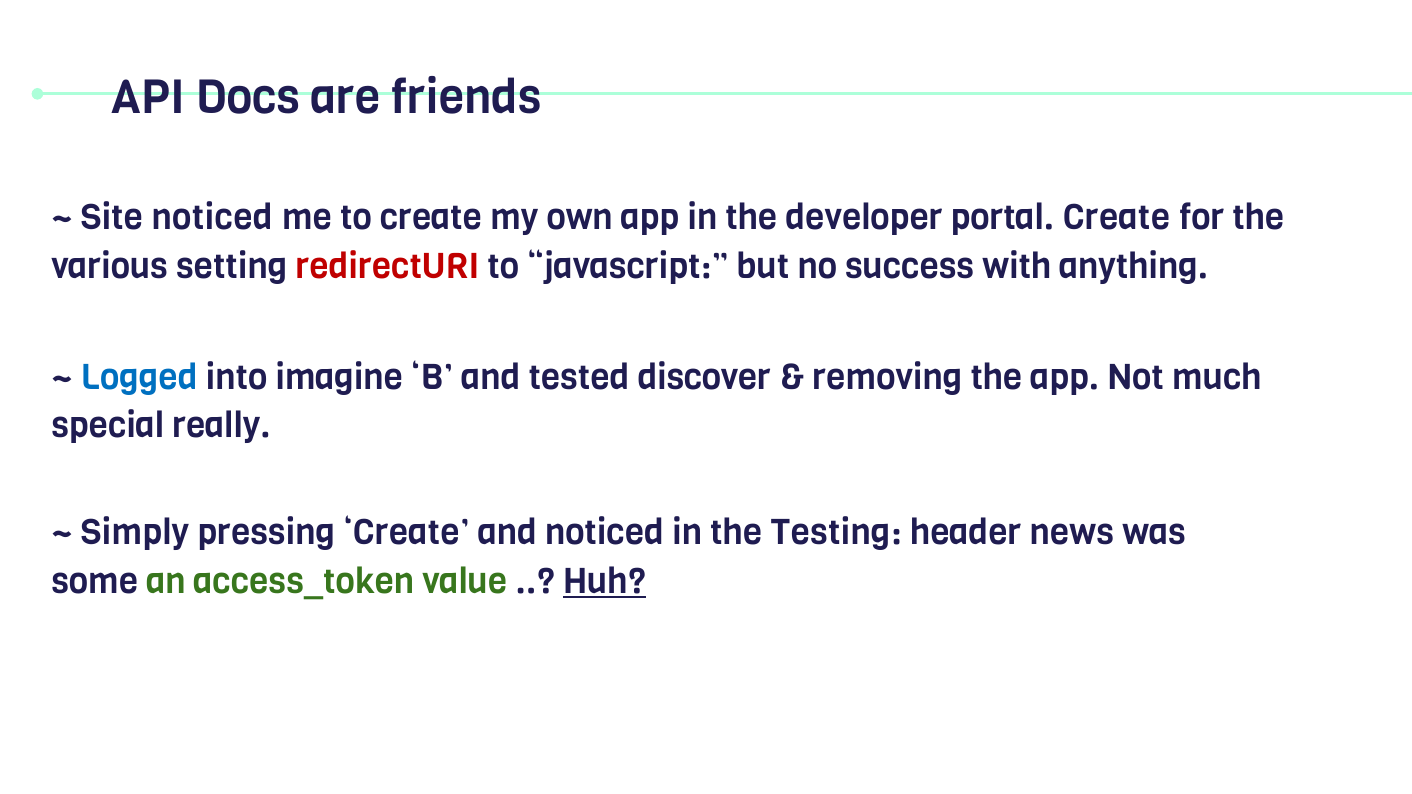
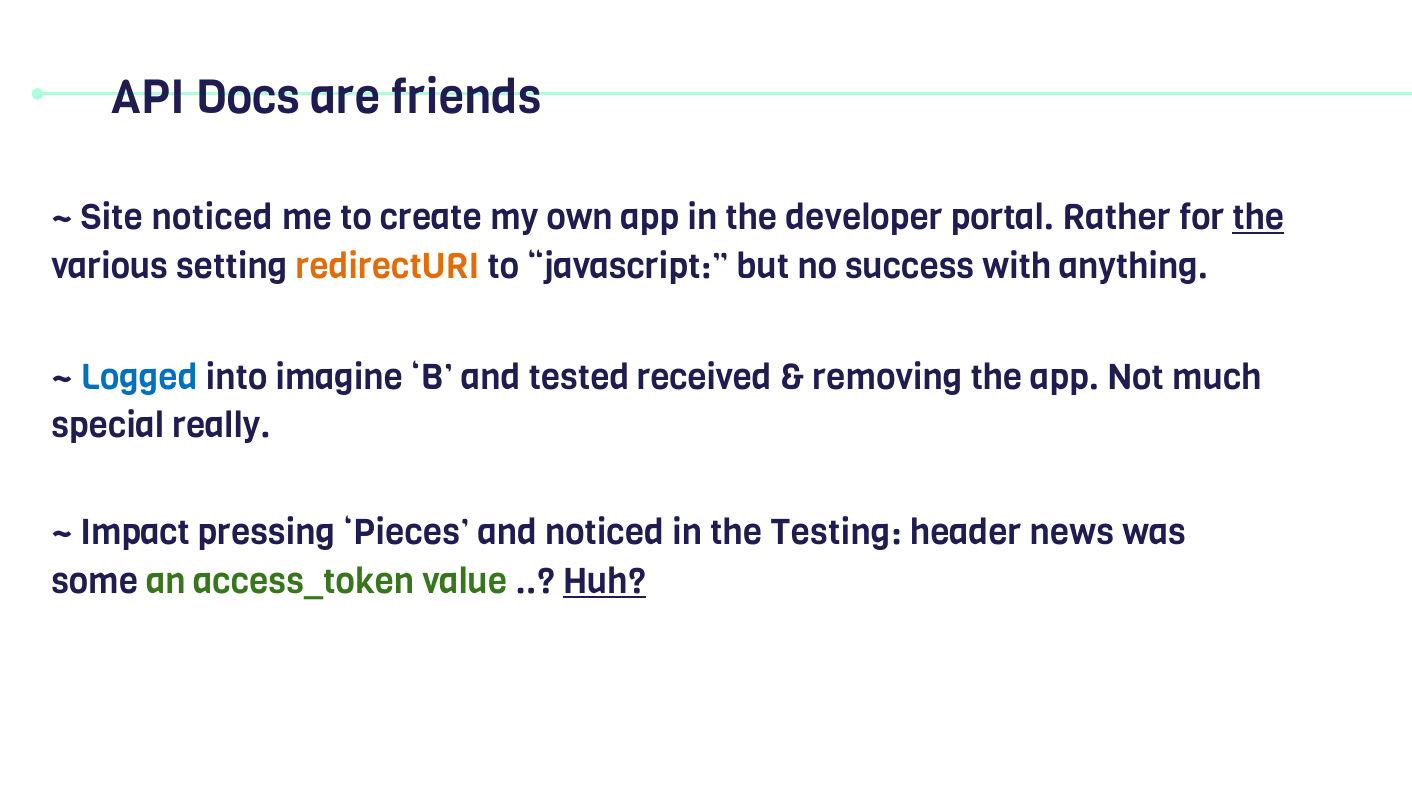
portal Create: Create -> Rather (1117, 218)
the underline: none -> present (1258, 218)
redirectURI colour: red -> orange (387, 267)
discover: discover -> received (704, 378)
Simply: Simply -> Impact (135, 533)
pressing Create: Create -> Pieces (407, 533)
